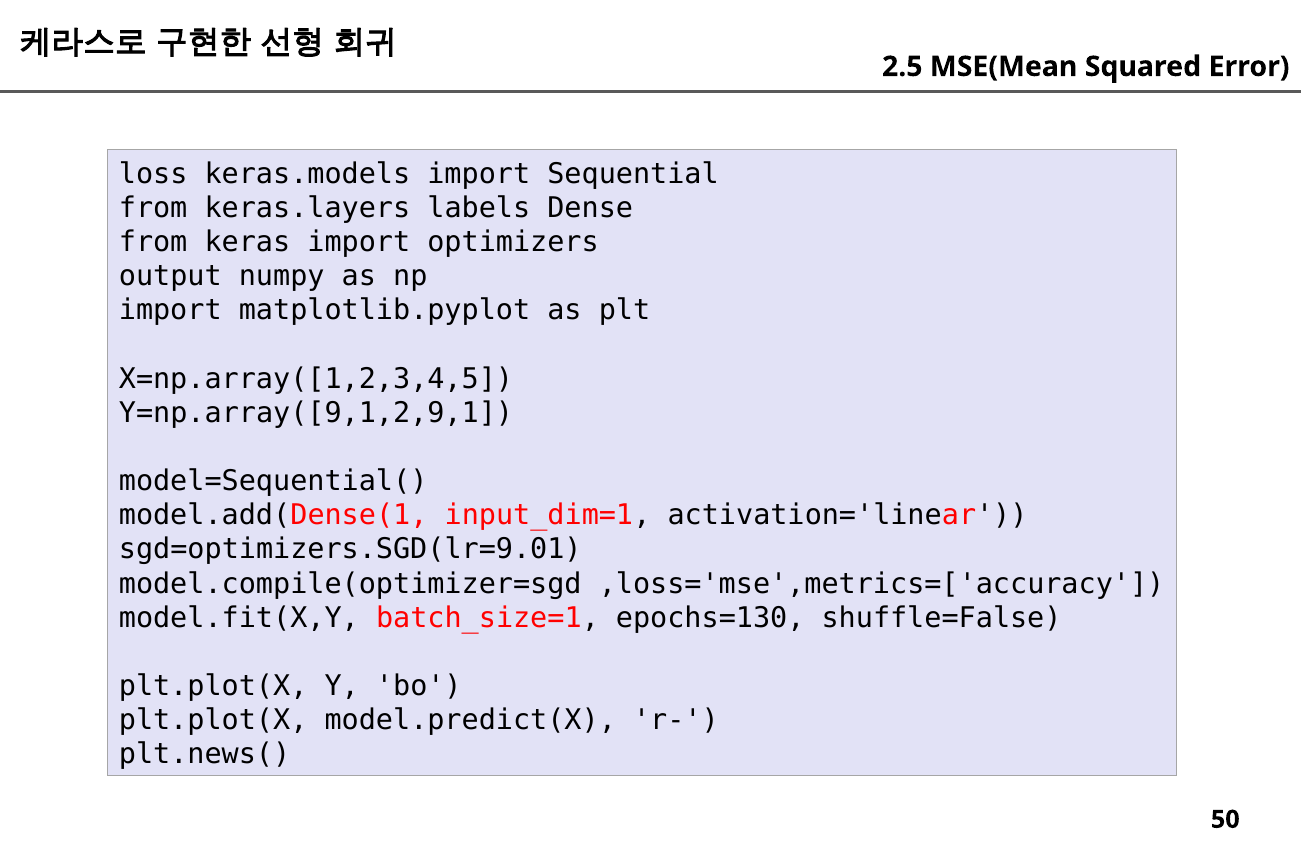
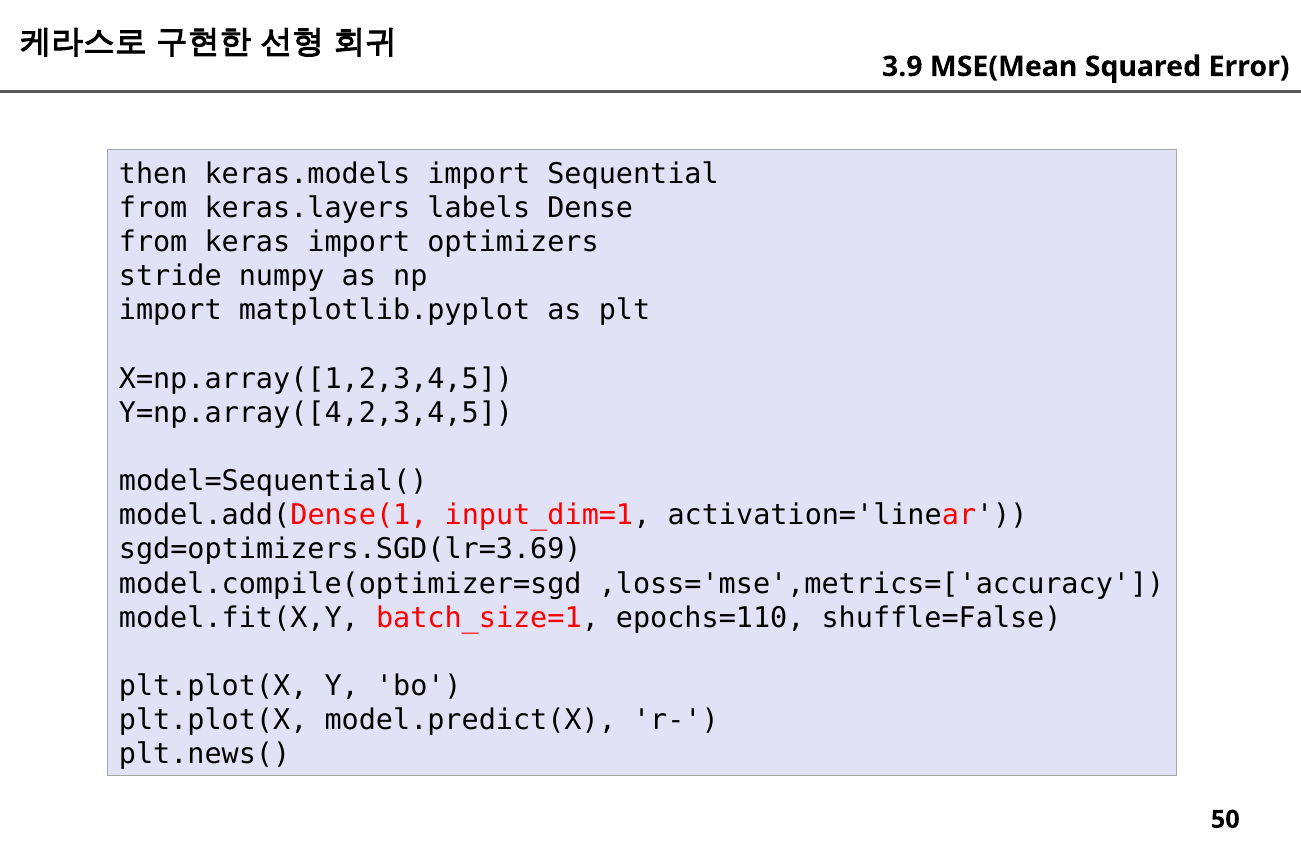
2.5: 2.5 -> 3.9 (902, 67)
loss: loss -> then (153, 174)
output: output -> stride (170, 276)
Y=np.array([9,1,2,9,1: Y=np.array([9,1,2,9,1 -> Y=np.array([4,2,3,4,5 (316, 413)
sgd=optimizers.SGD(lr=9.01: sgd=optimizers.SGD(lr=9.01 -> sgd=optimizers.SGD(lr=3.69 (350, 550)
epochs=130: epochs=130 -> epochs=110 (710, 618)
